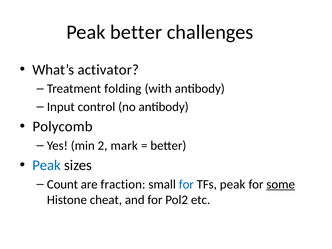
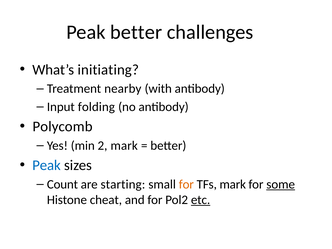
activator: activator -> initiating (108, 70)
folding: folding -> nearby (123, 89)
control: control -> folding (96, 107)
fraction: fraction -> starting (123, 184)
for colour: blue -> orange (186, 184)
TFs peak: peak -> mark (233, 184)
etc underline: none -> present (201, 200)
